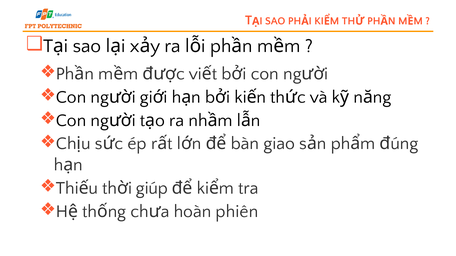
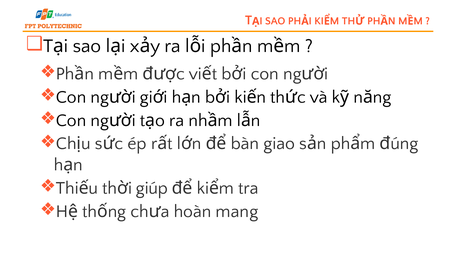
phiên: phiên -> mang (237, 212)
